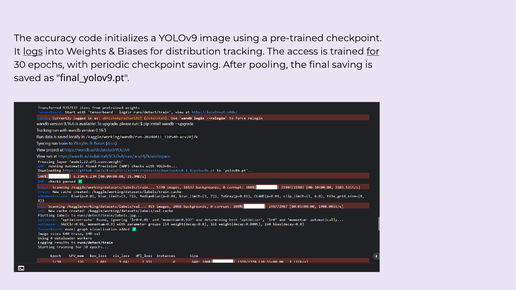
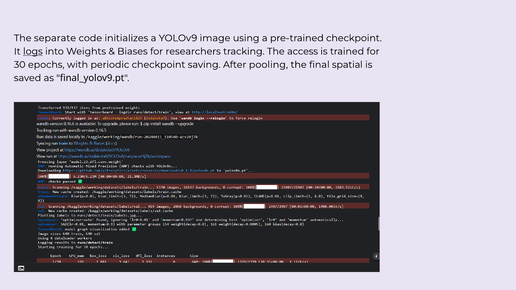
accuracy: accuracy -> separate (55, 38)
distribution: distribution -> researchers (193, 51)
for underline: present -> none (373, 51)
final saving: saving -> spatial (347, 65)
